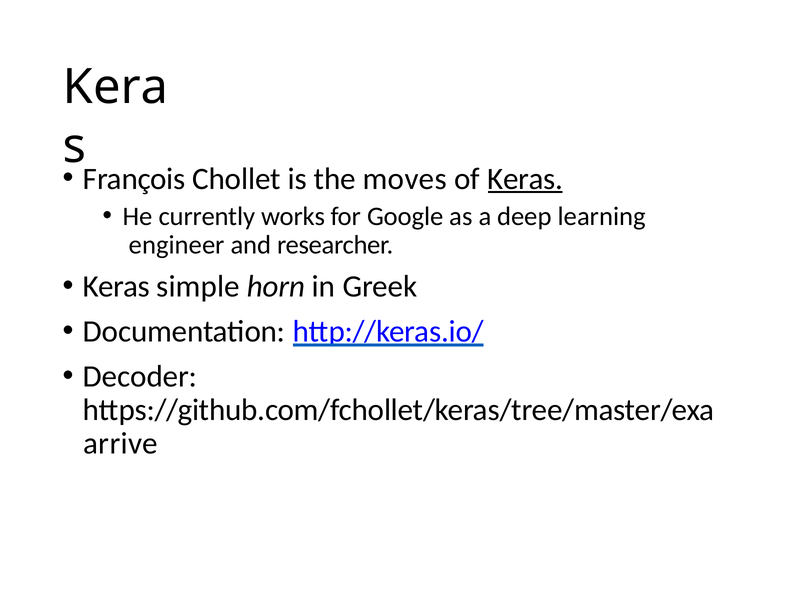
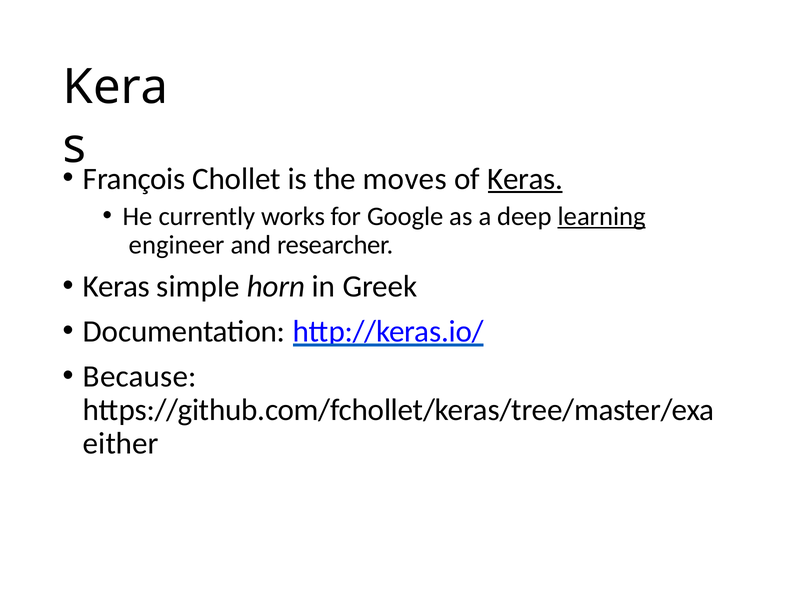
learning underline: none -> present (602, 216)
Decoder: Decoder -> Because (140, 376)
arrive: arrive -> either (121, 444)
